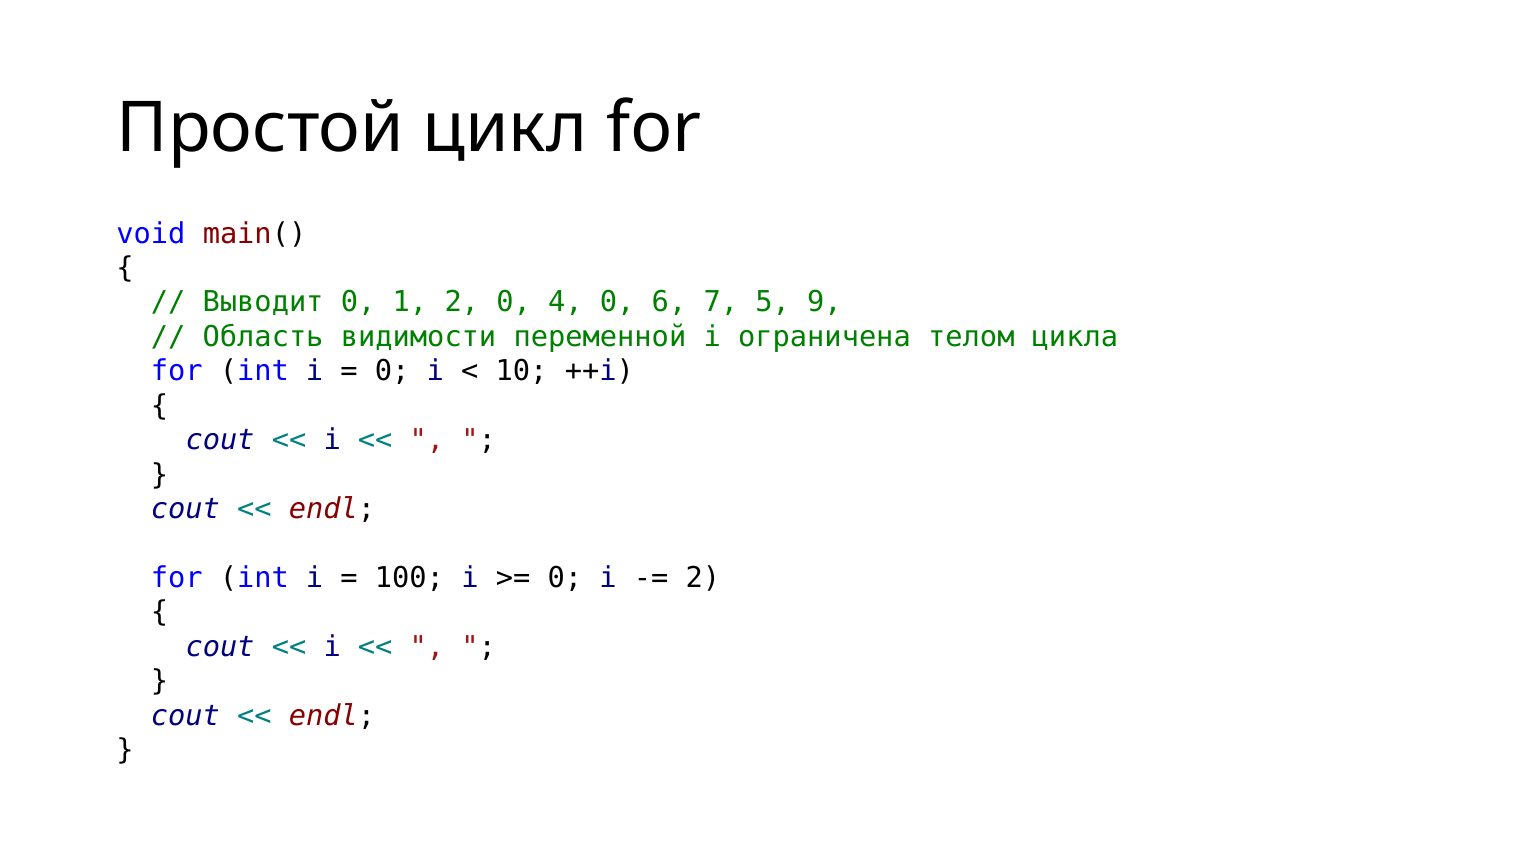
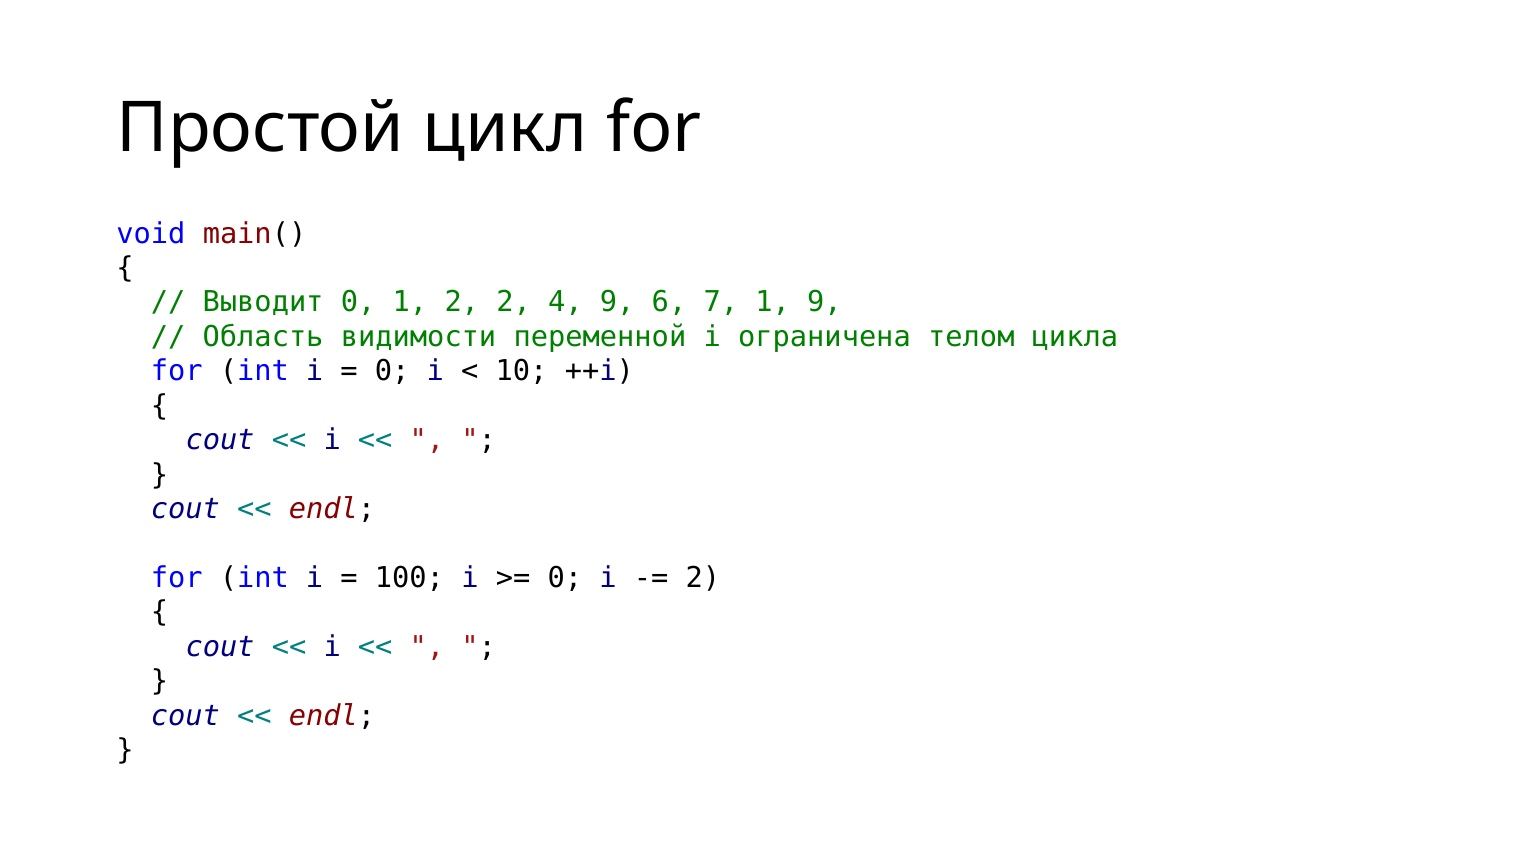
2 0: 0 -> 2 (514, 303)
4 0: 0 -> 9 (617, 303)
7 5: 5 -> 1 (773, 303)
